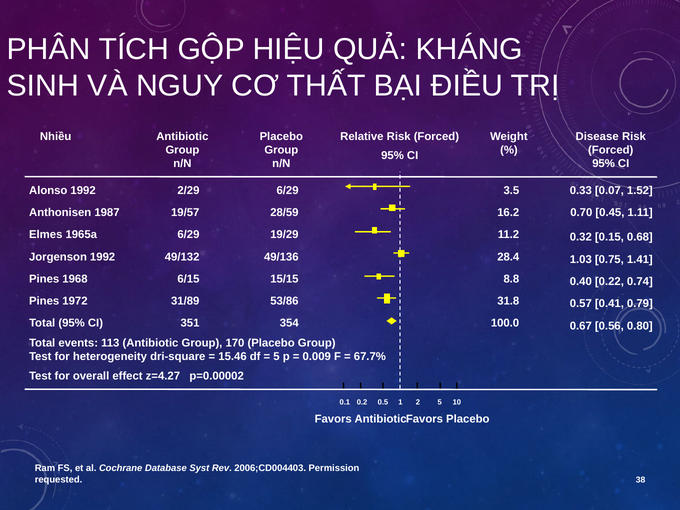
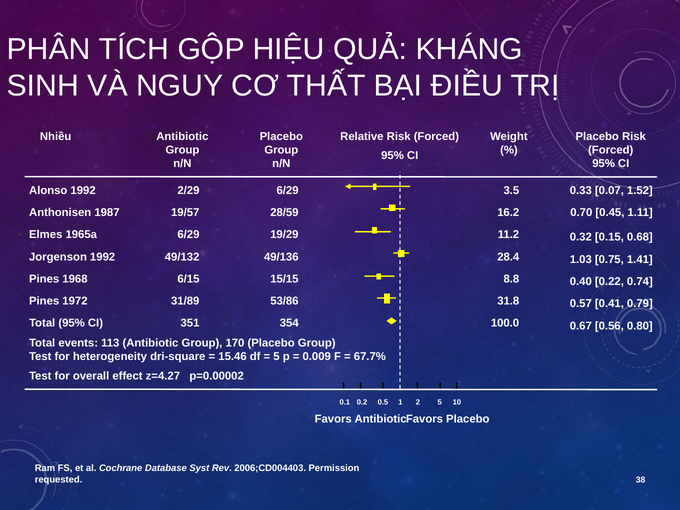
Disease: Disease -> Placebo (597, 136)
